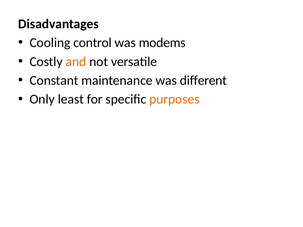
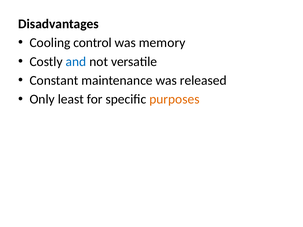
modems: modems -> memory (162, 43)
and colour: orange -> blue (76, 62)
different: different -> released (203, 81)
